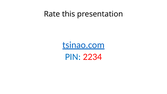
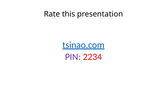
PIN colour: blue -> purple (73, 57)
